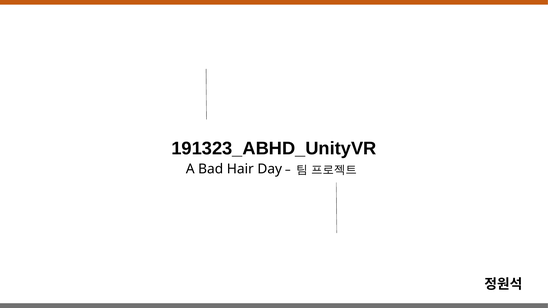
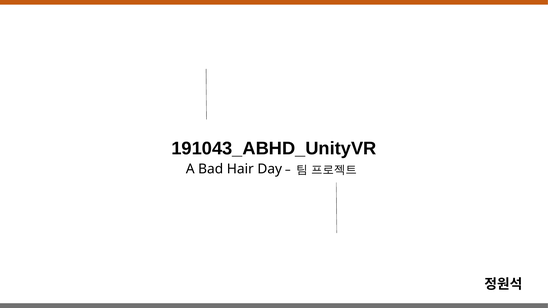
191323_ABHD_UnityVR: 191323_ABHD_UnityVR -> 191043_ABHD_UnityVR (274, 149)
